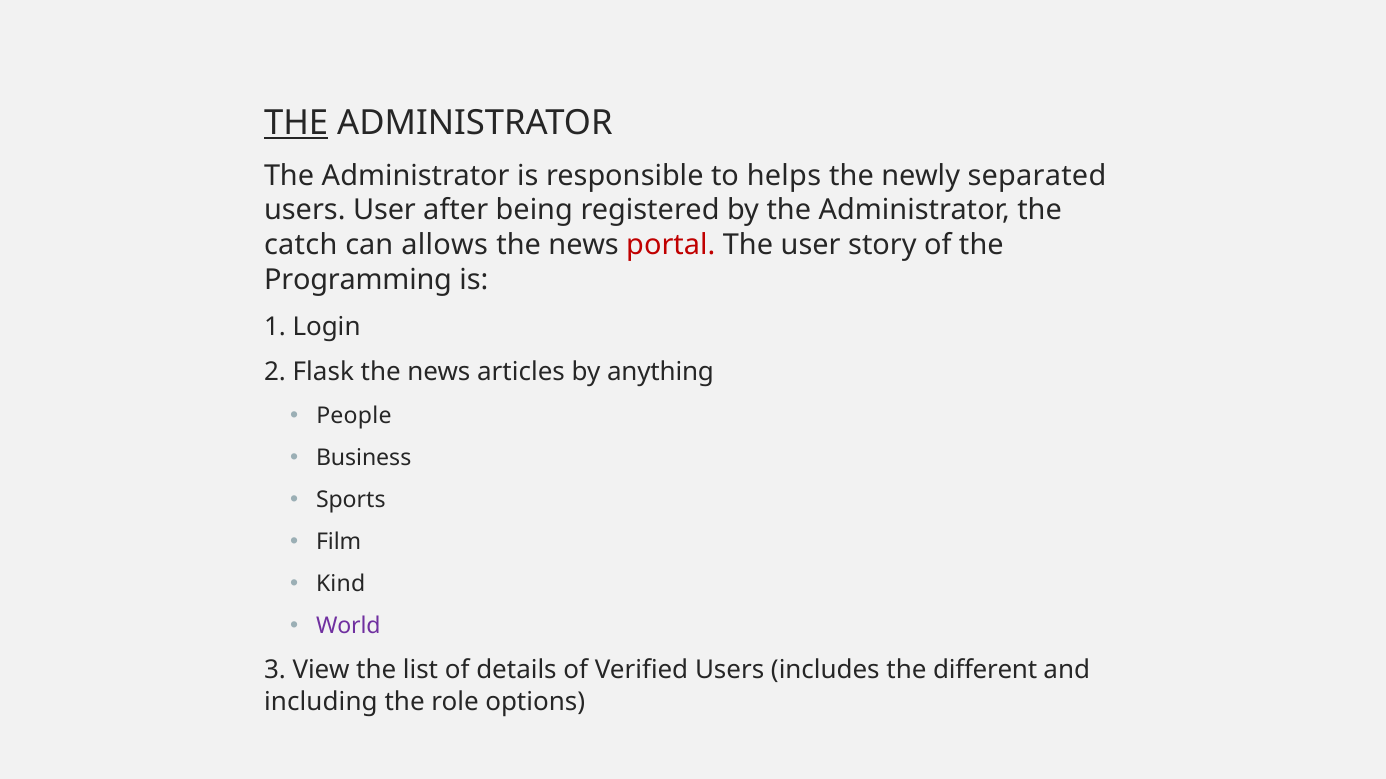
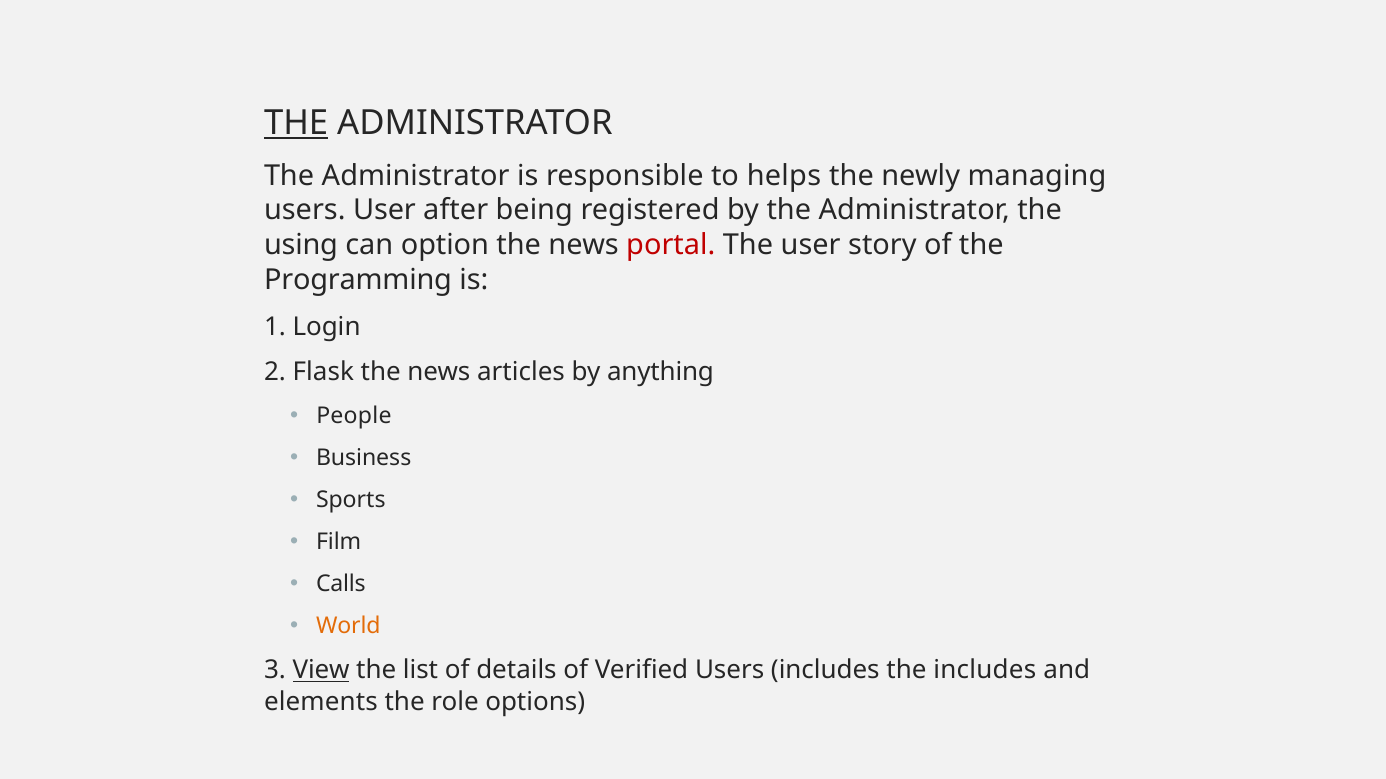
separated: separated -> managing (1037, 176)
catch: catch -> using (301, 245)
allows: allows -> option (445, 245)
Kind: Kind -> Calls (341, 585)
World colour: purple -> orange (348, 627)
View underline: none -> present (321, 671)
the different: different -> includes (985, 671)
including: including -> elements (321, 702)
